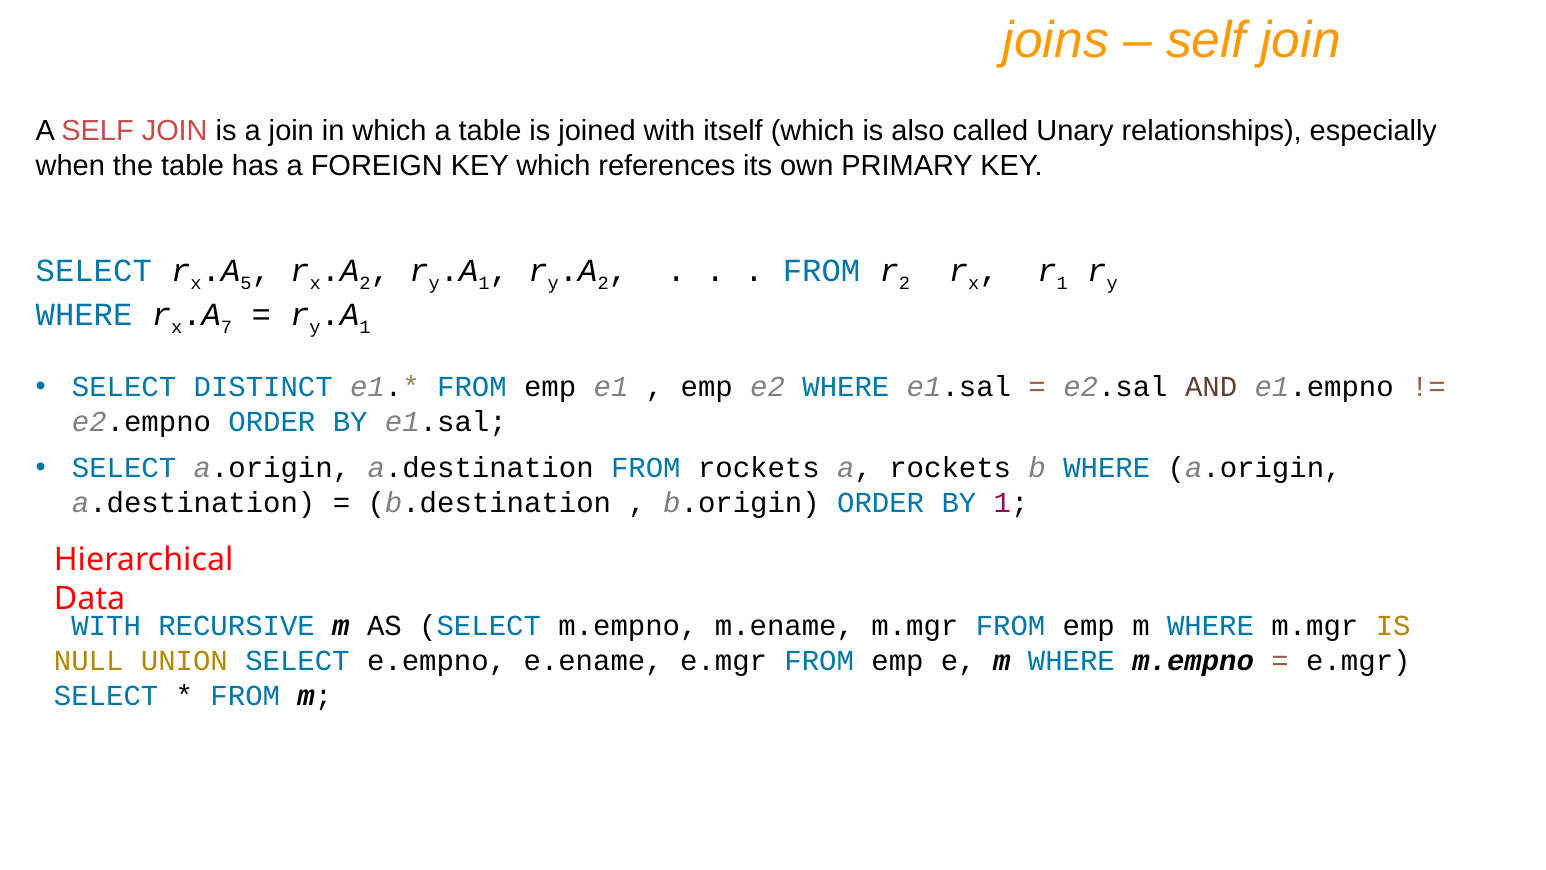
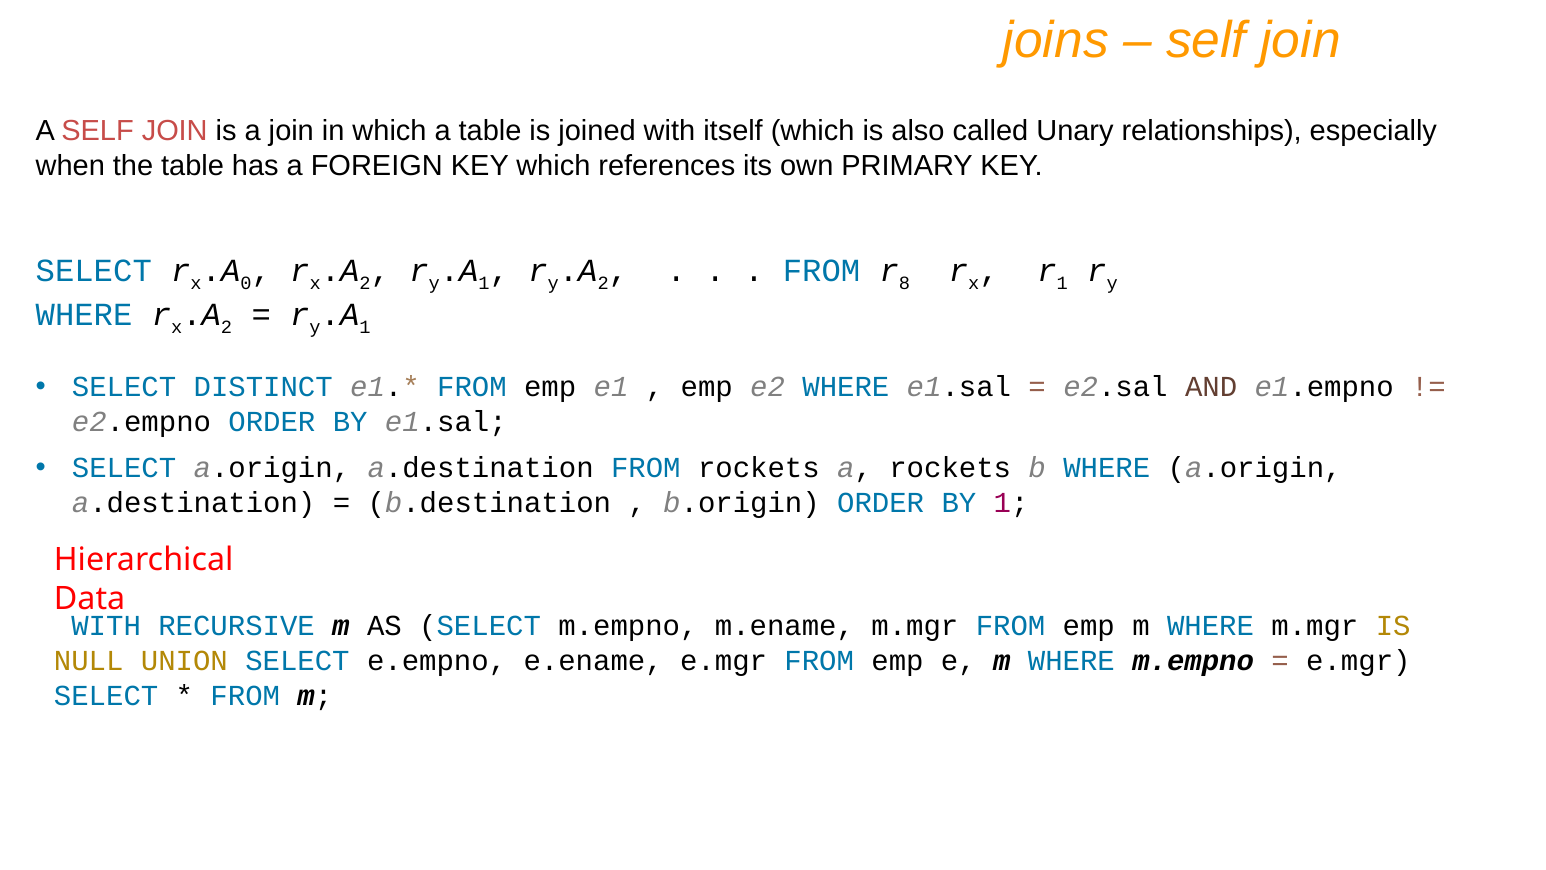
5: 5 -> 0 (246, 283)
2: 2 -> 8 (905, 283)
7: 7 -> 2 (227, 327)
